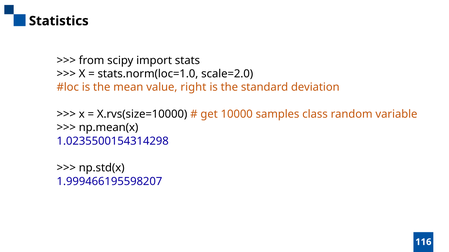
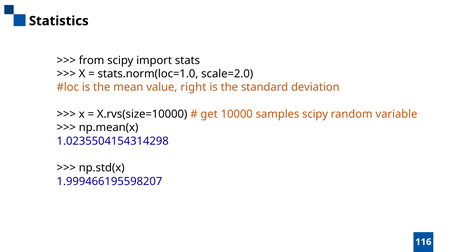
samples class: class -> scipy (315, 114)
1.0235500154314298: 1.0235500154314298 -> 1.0235504154314298 (113, 141)
